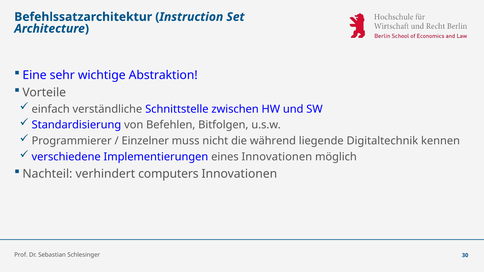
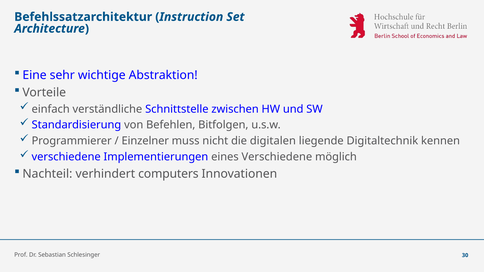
während: während -> digitalen (273, 141)
eines Innovationen: Innovationen -> Verschiedene (277, 157)
